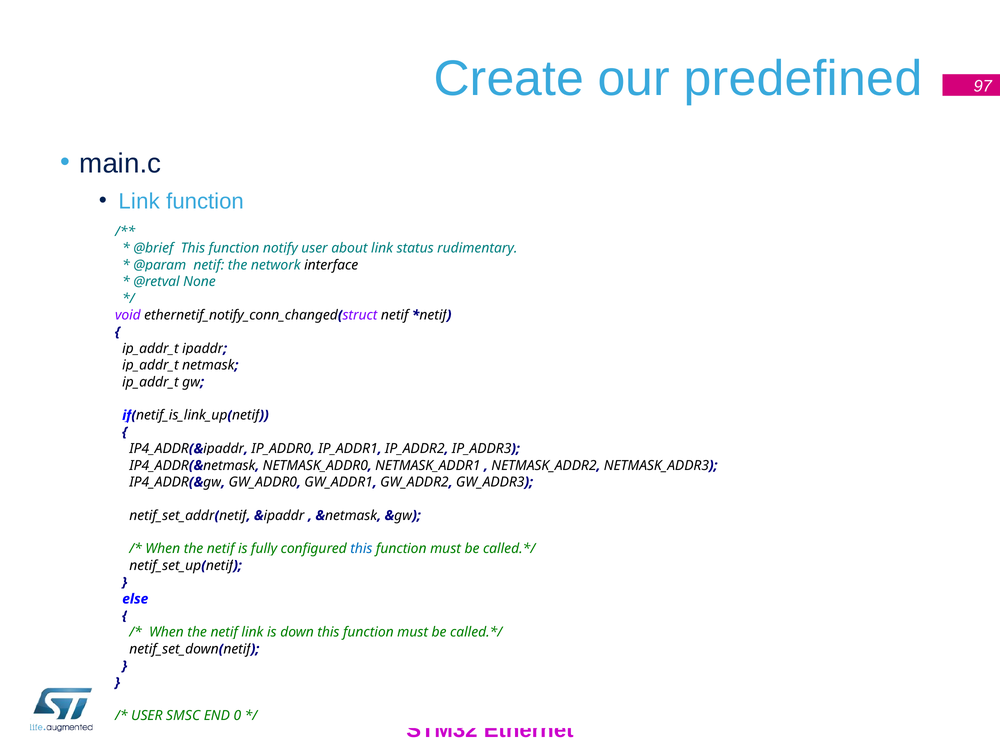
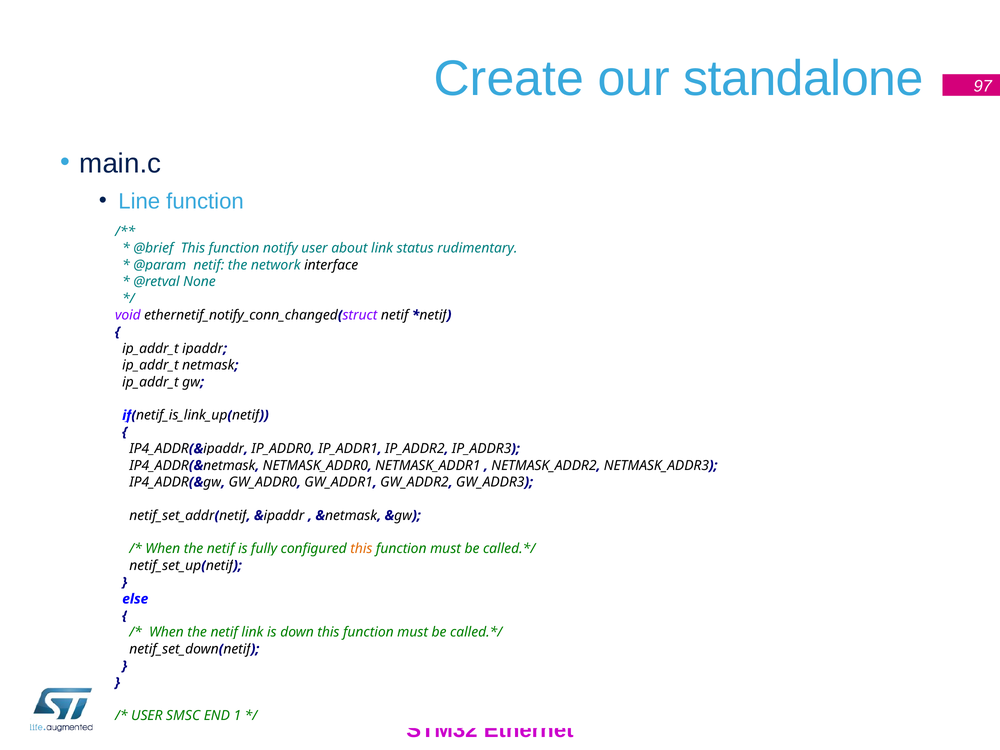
predefined: predefined -> standalone (803, 79)
Link: Link -> Line (139, 201)
this colour: blue -> orange (361, 549)
0: 0 -> 1 (237, 716)
